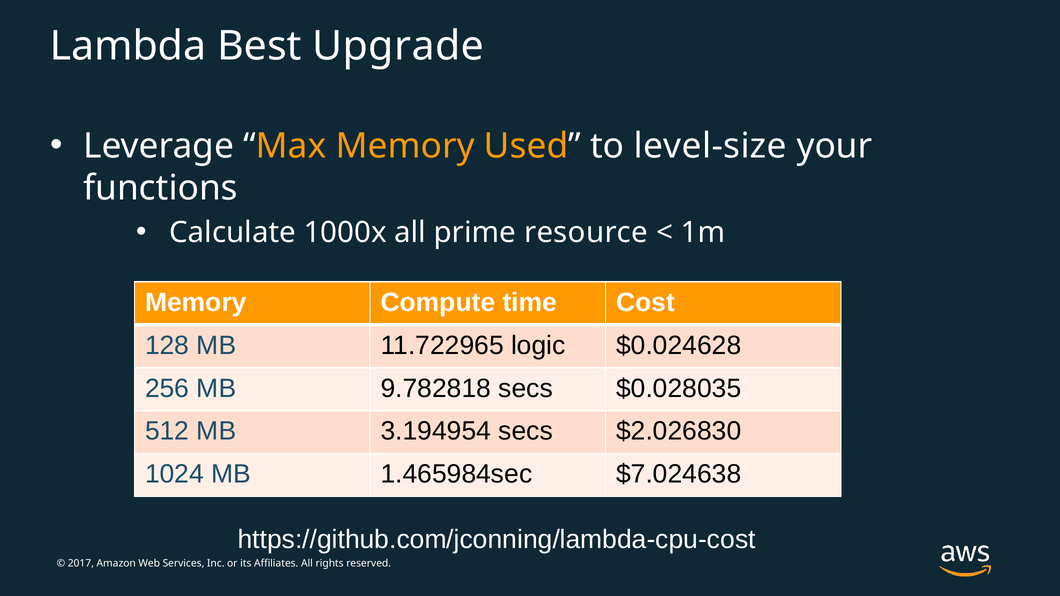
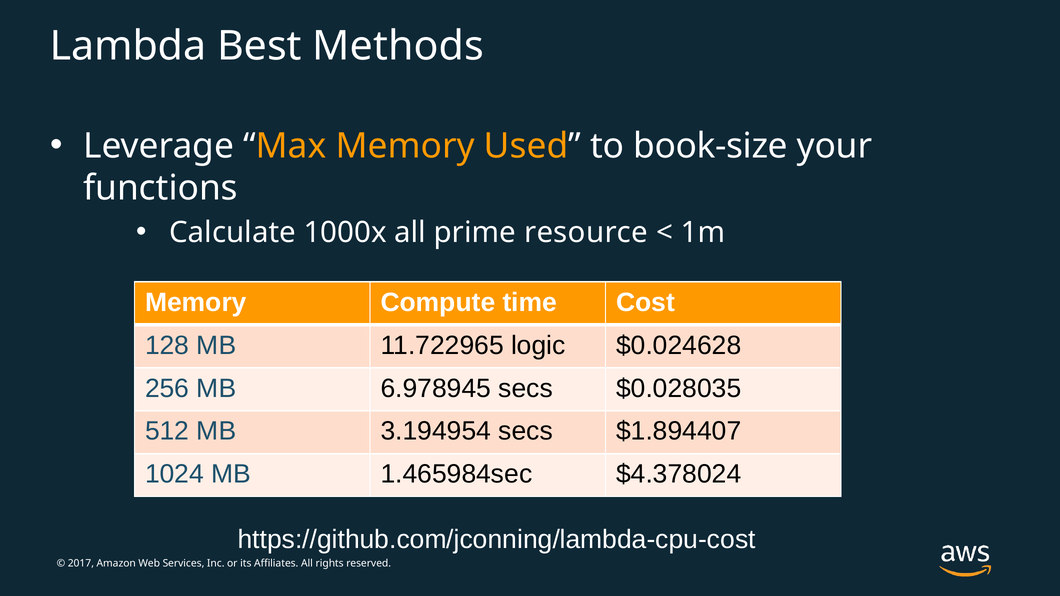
Upgrade: Upgrade -> Methods (398, 46)
level-size: level-size -> book-size (711, 146)
9.782818: 9.782818 -> 6.978945 (436, 388)
$2.026830: $2.026830 -> $1.894407 (679, 431)
$7.024638: $7.024638 -> $4.378024 (679, 474)
